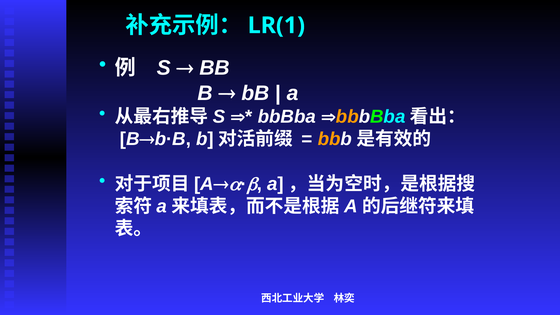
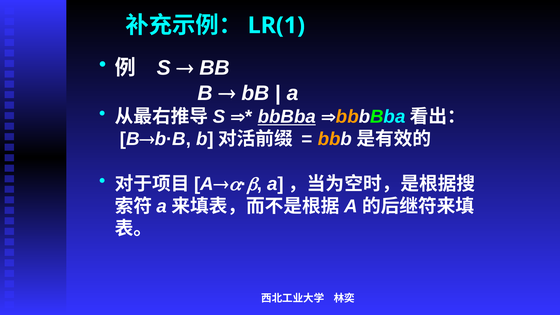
bbBba underline: none -> present (287, 117)
